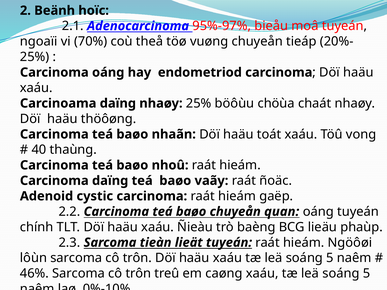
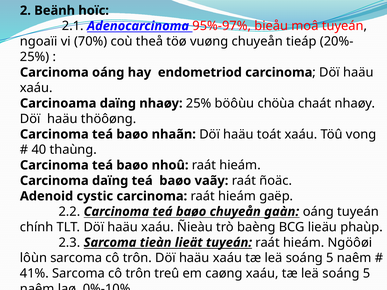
quan: quan -> gaàn (282, 212)
46%: 46% -> 41% (34, 274)
